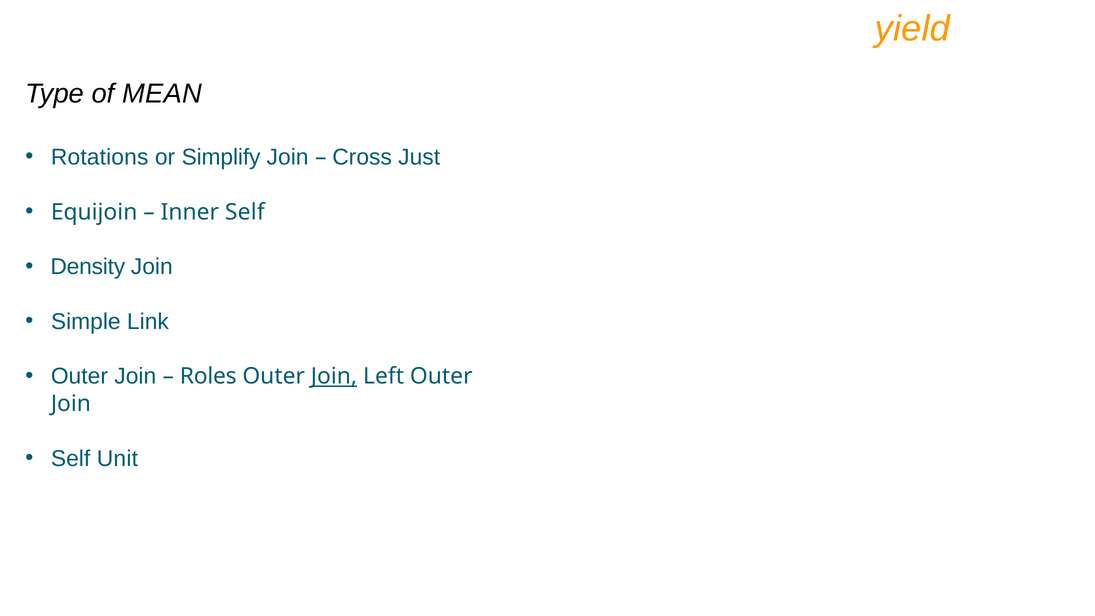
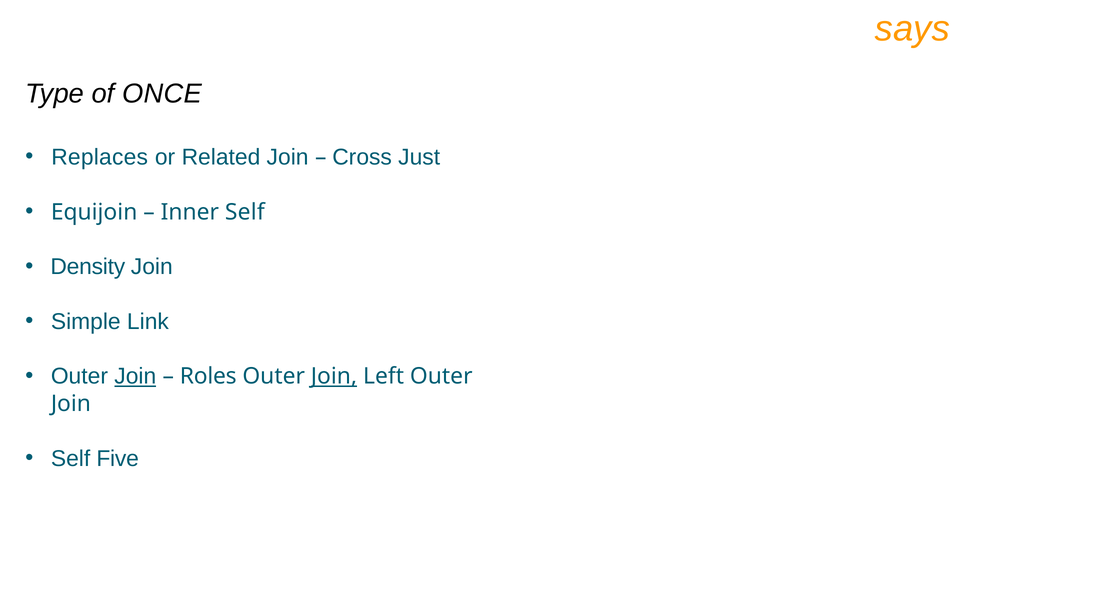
yield: yield -> says (912, 28)
MEAN: MEAN -> ONCE (162, 94)
Rotations: Rotations -> Replaces (100, 157)
Simplify: Simplify -> Related (221, 157)
Join underline: none -> present (135, 376)
Unit: Unit -> Five (118, 458)
